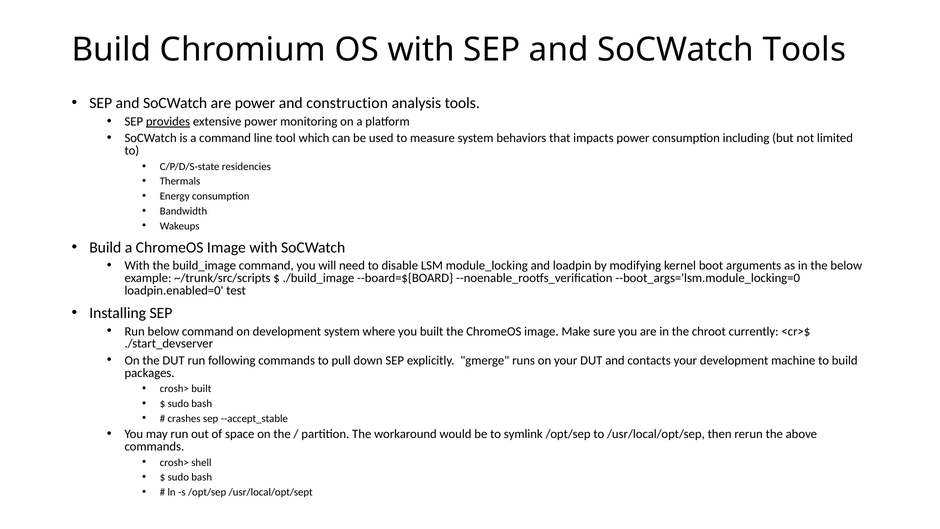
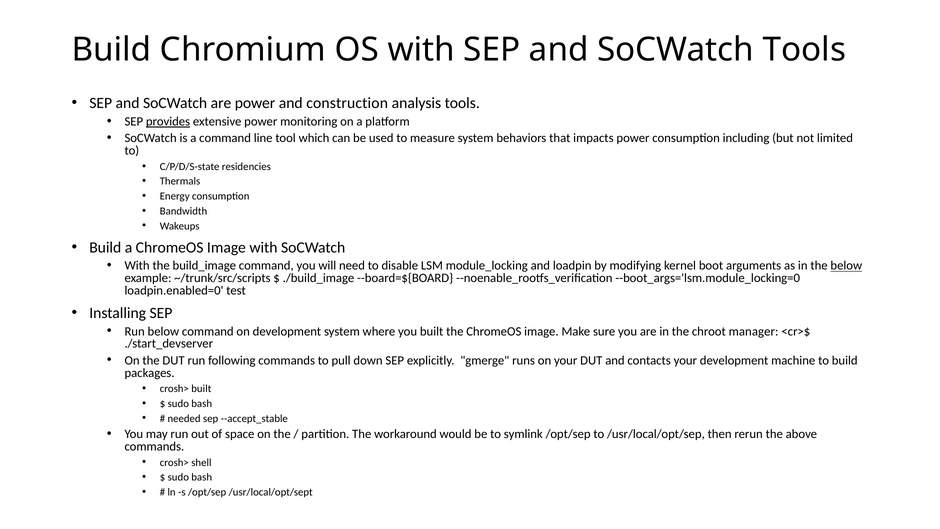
below underline: none -> present (846, 266)
currently: currently -> manager (754, 331)
crashes: crashes -> needed (184, 418)
